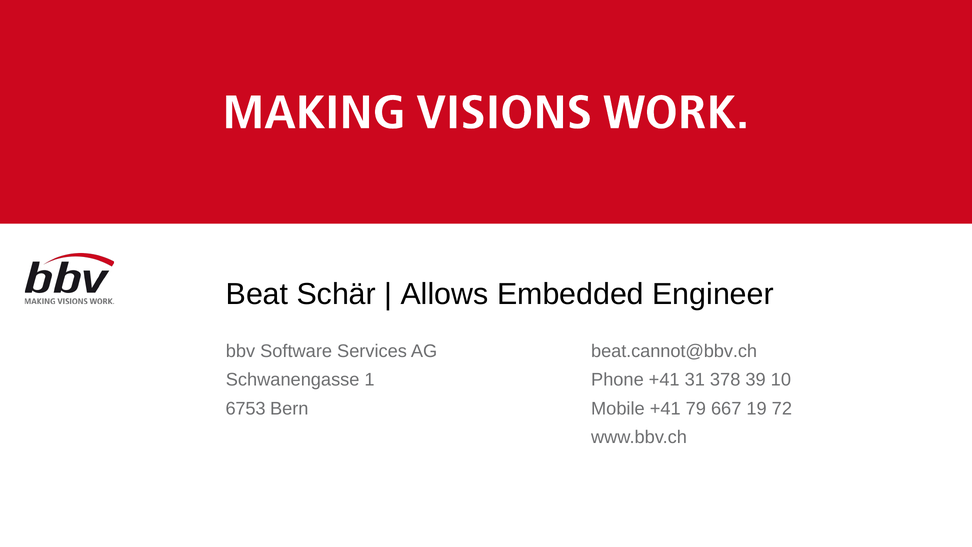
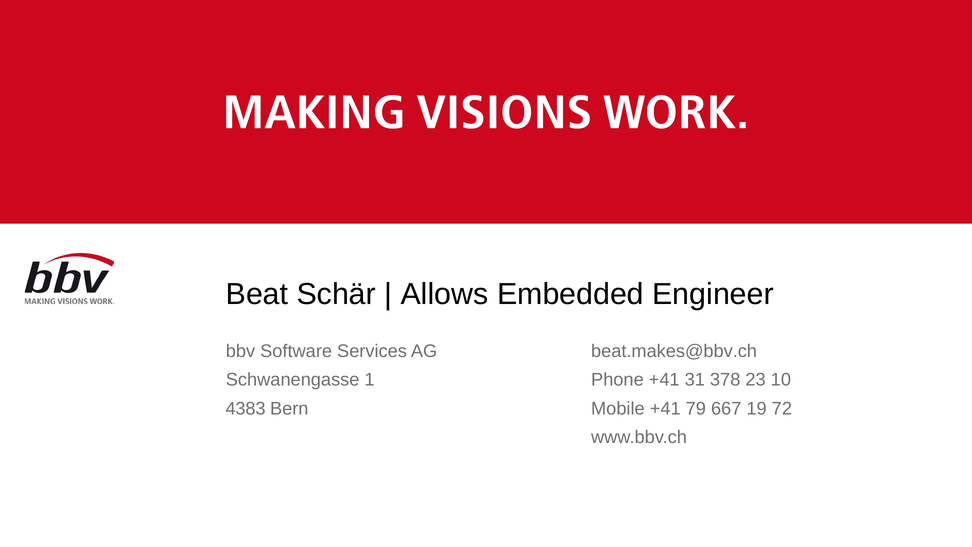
beat.cannot@bbv.ch: beat.cannot@bbv.ch -> beat.makes@bbv.ch (674, 351)
39: 39 -> 23 (756, 380)
6753: 6753 -> 4383 (246, 408)
